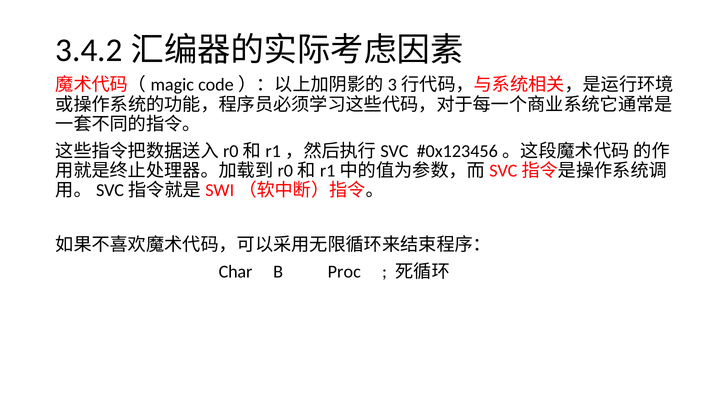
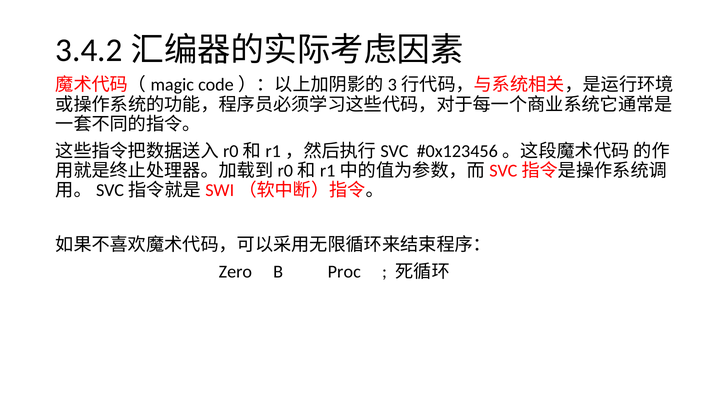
Char: Char -> Zero (235, 272)
